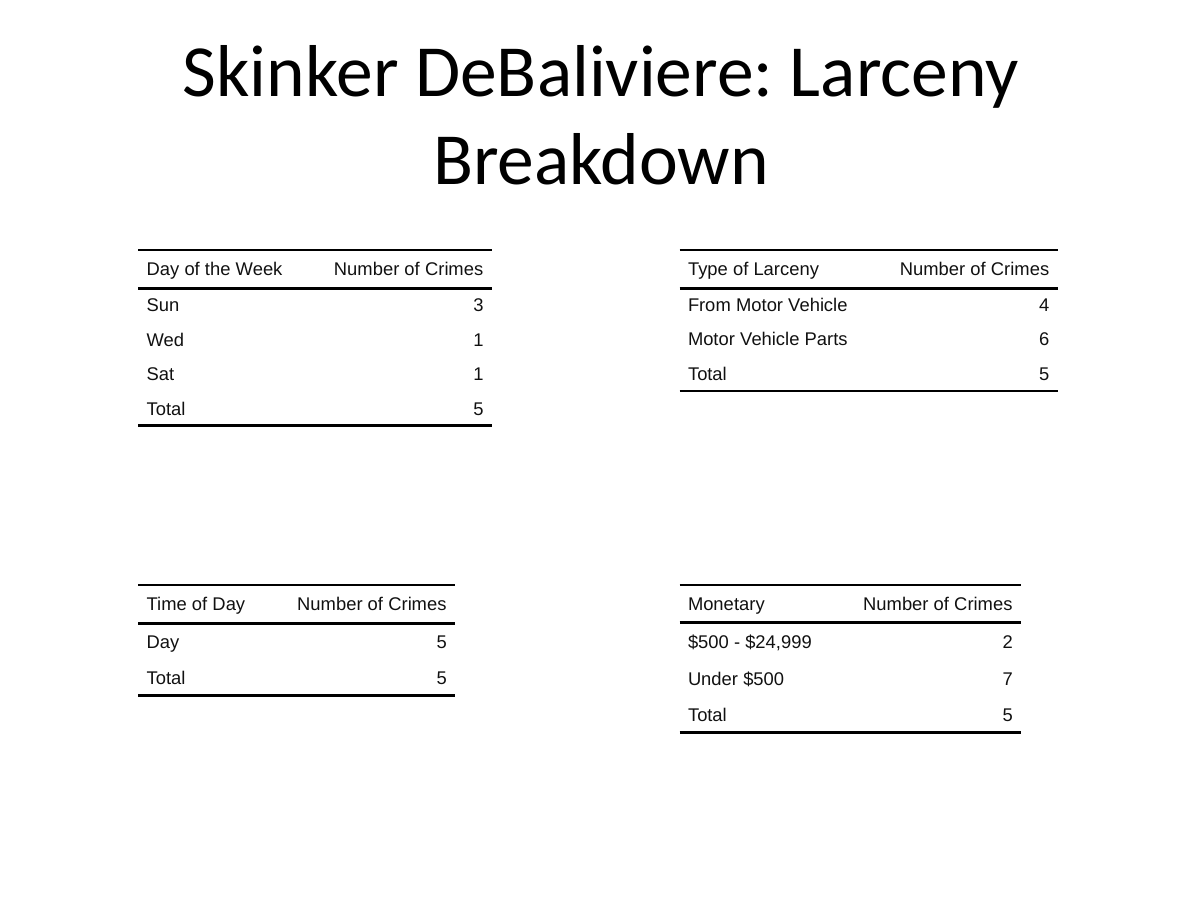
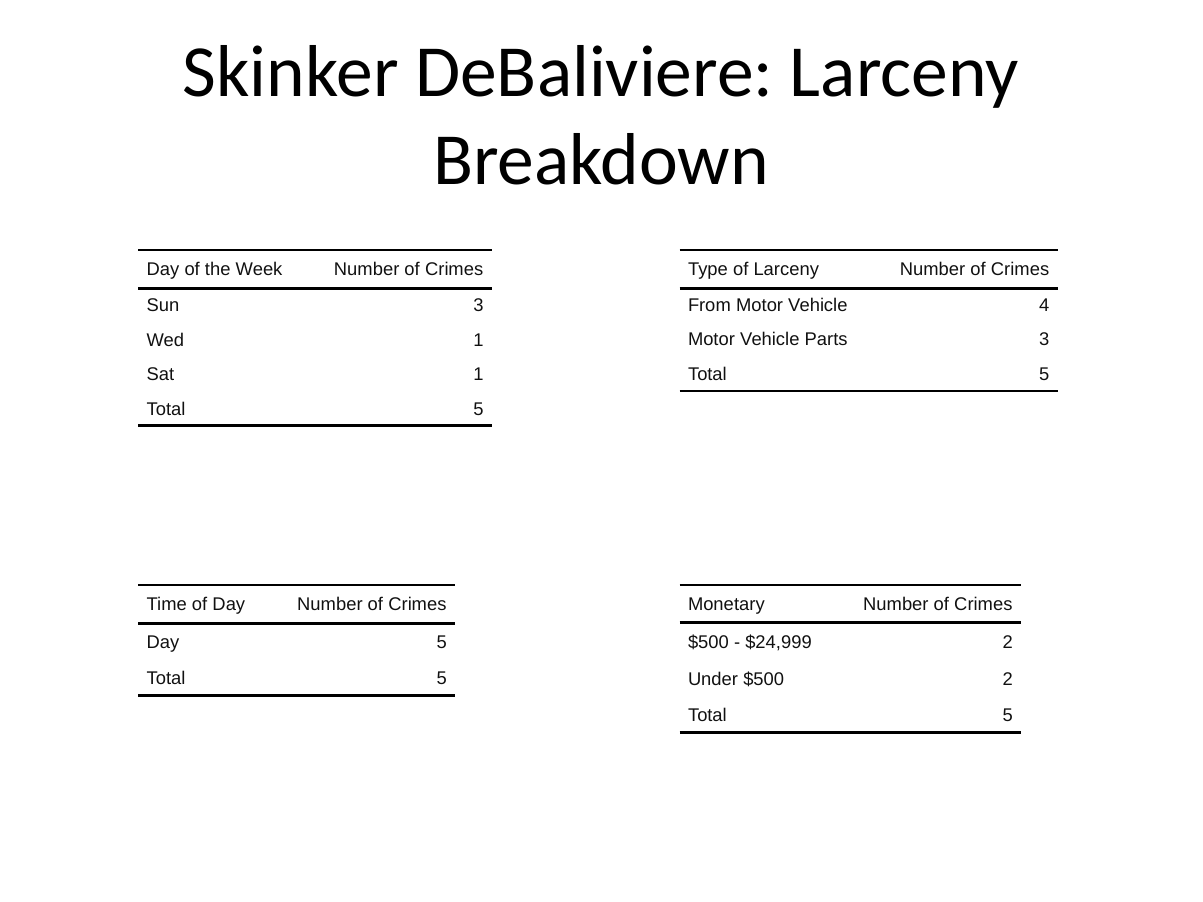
Parts 6: 6 -> 3 (1044, 340)
$500 7: 7 -> 2 (1008, 680)
